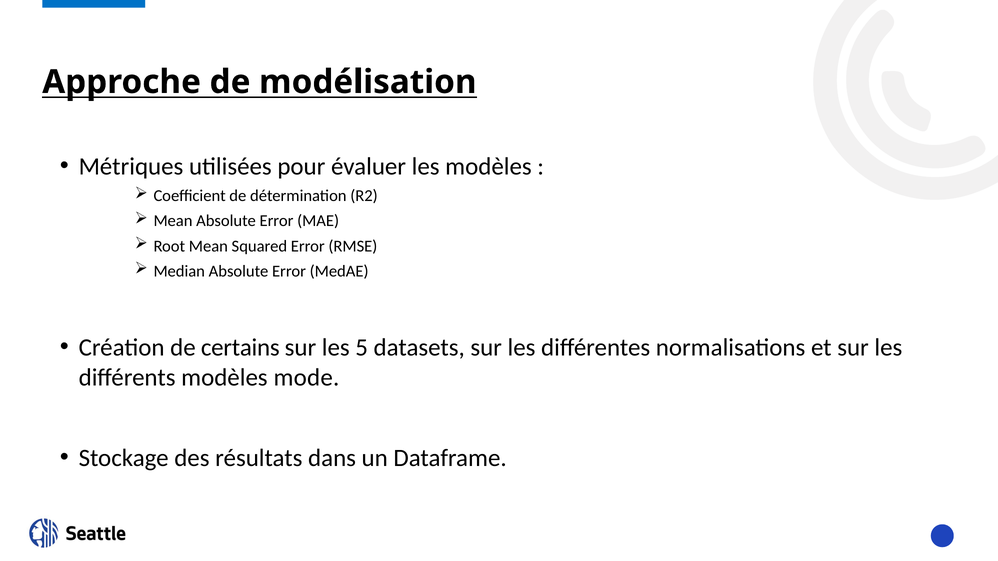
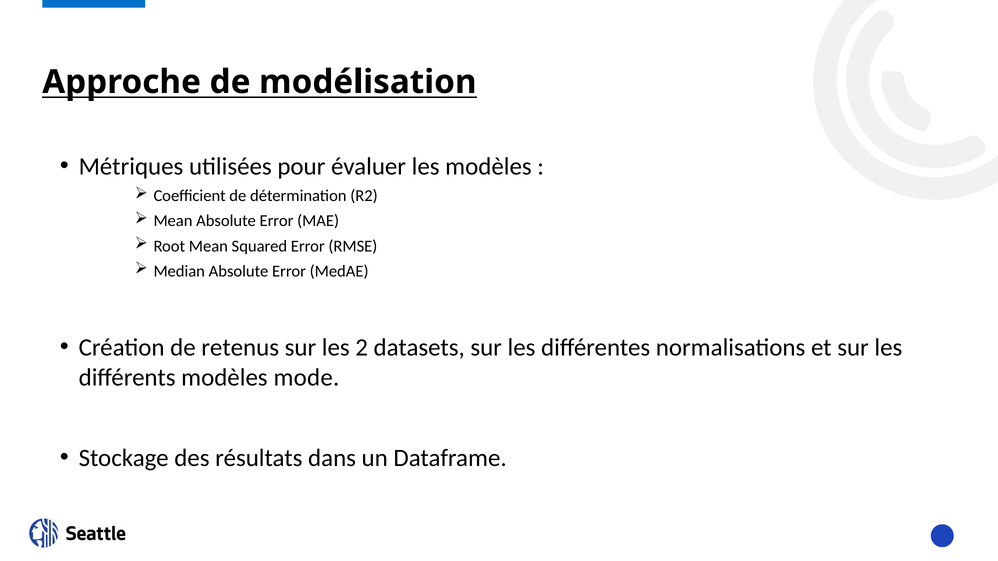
certains: certains -> retenus (240, 348)
5: 5 -> 2 (362, 348)
